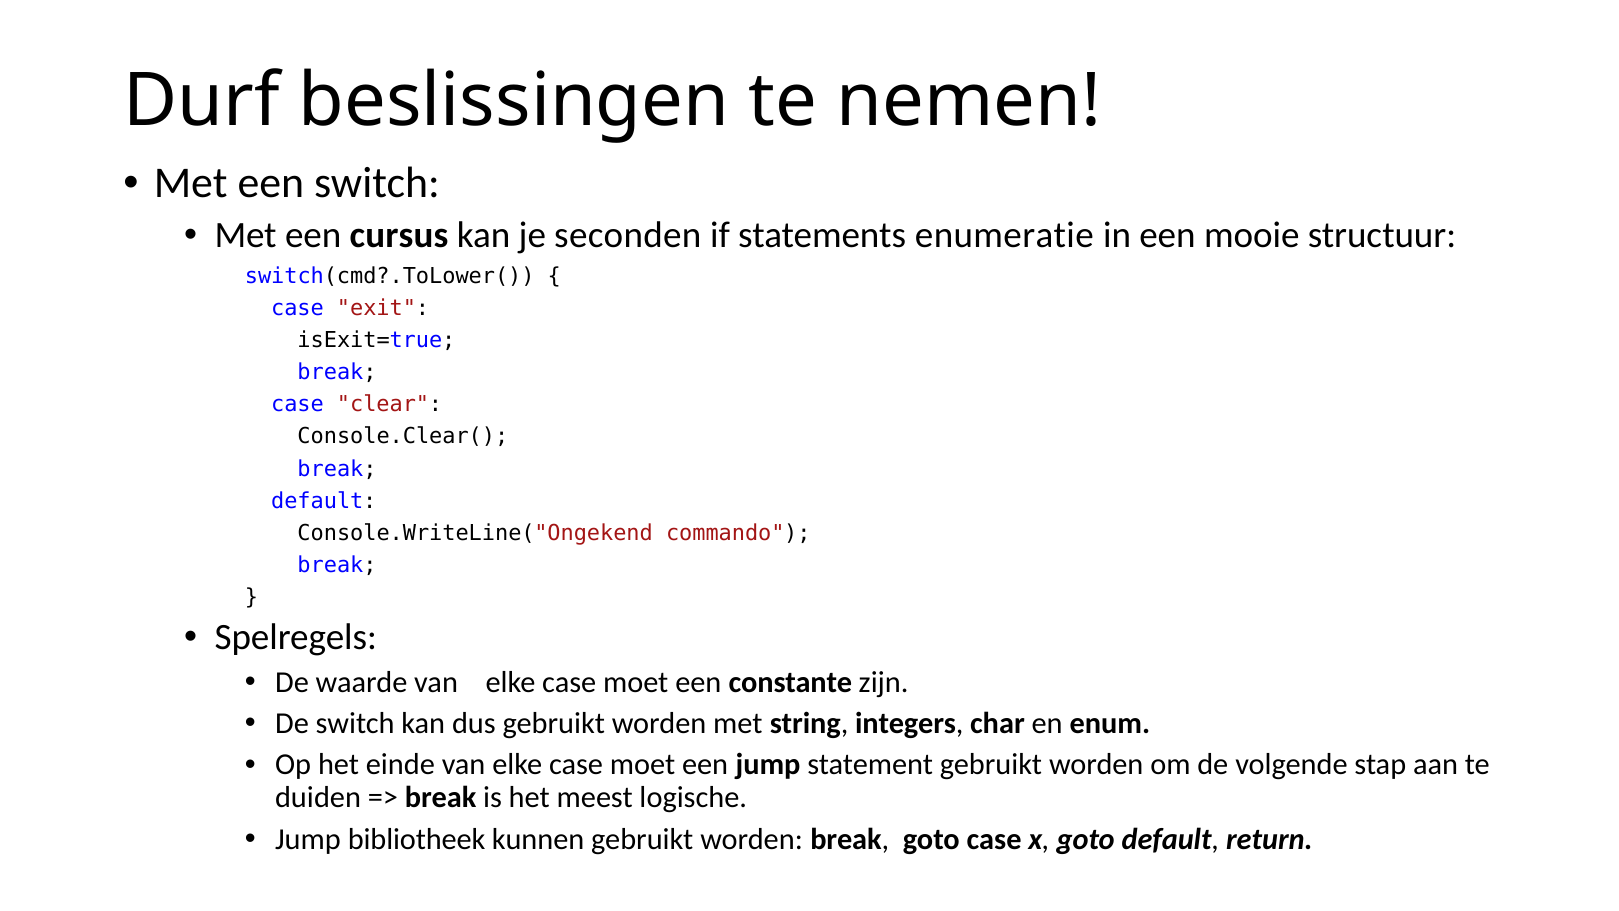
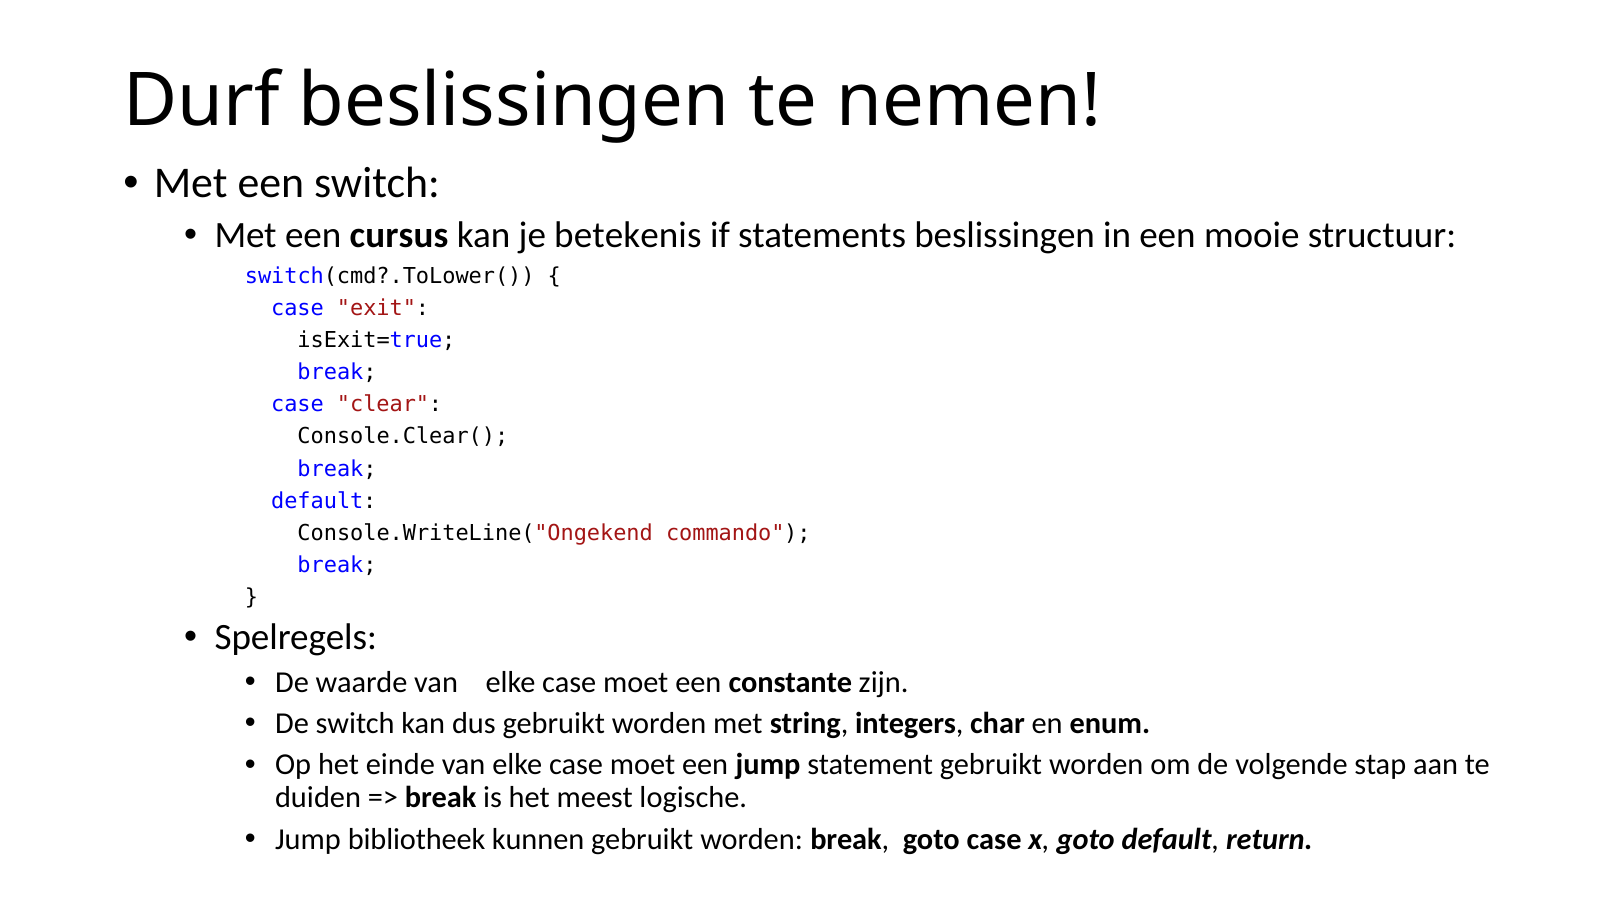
seconden: seconden -> betekenis (628, 236)
statements enumeratie: enumeratie -> beslissingen (1005, 236)
